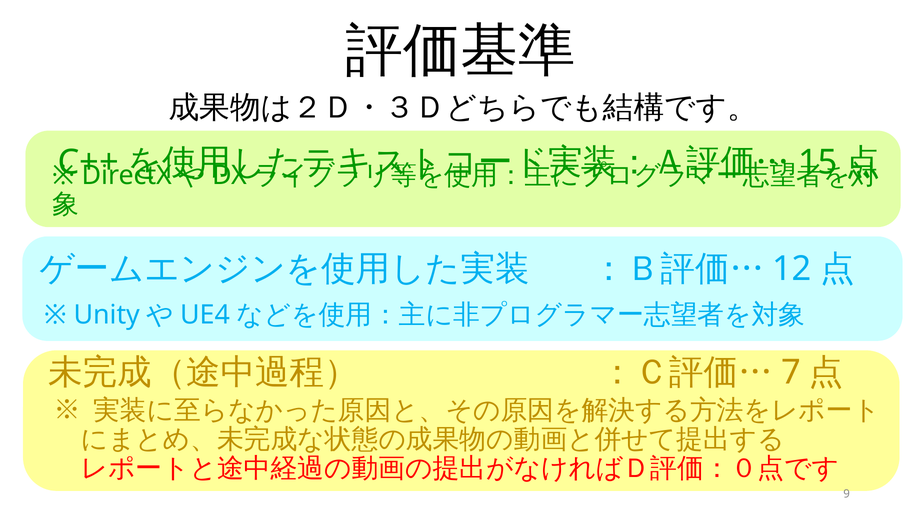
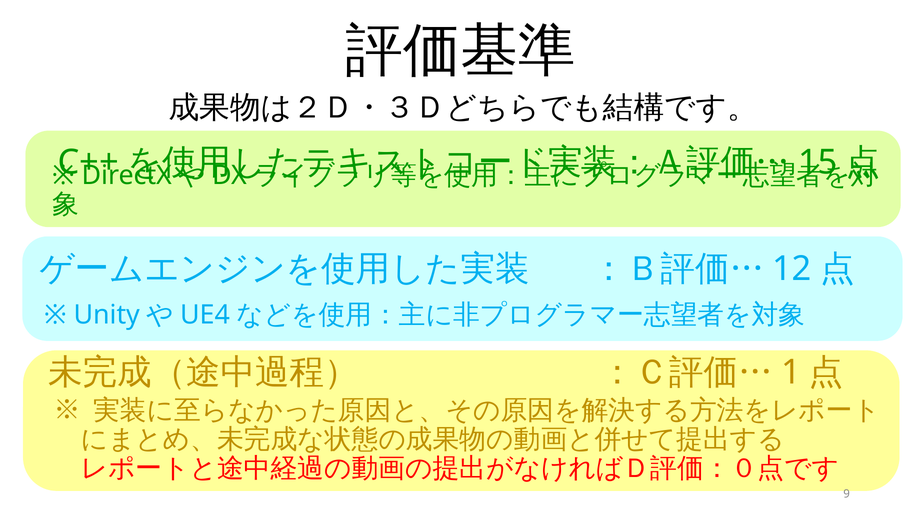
7: 7 -> 1 (791, 372)
